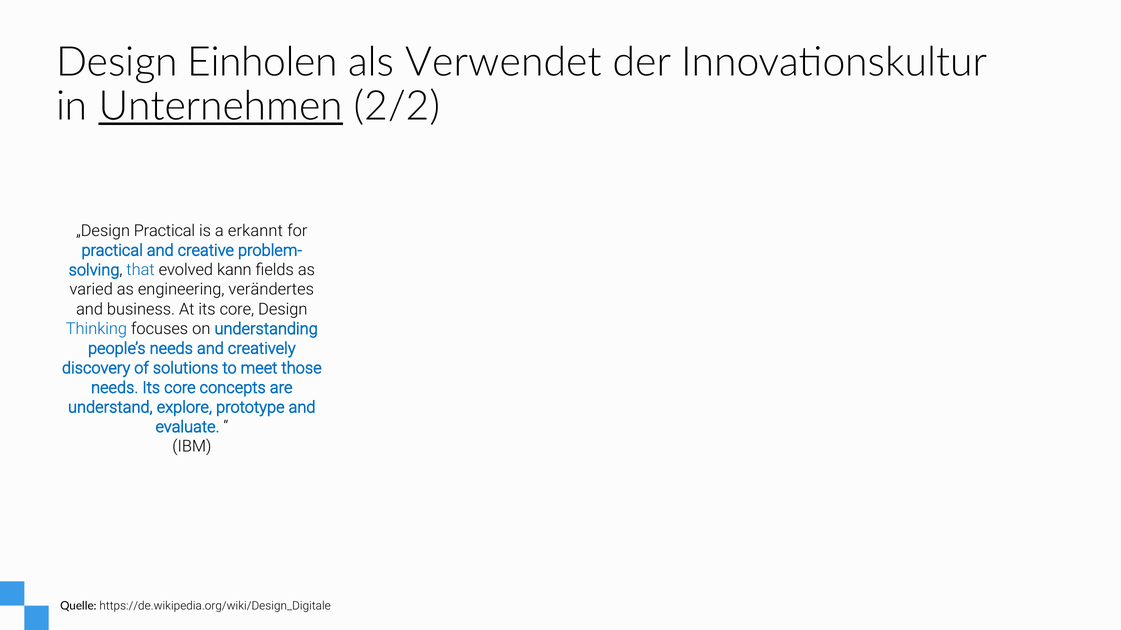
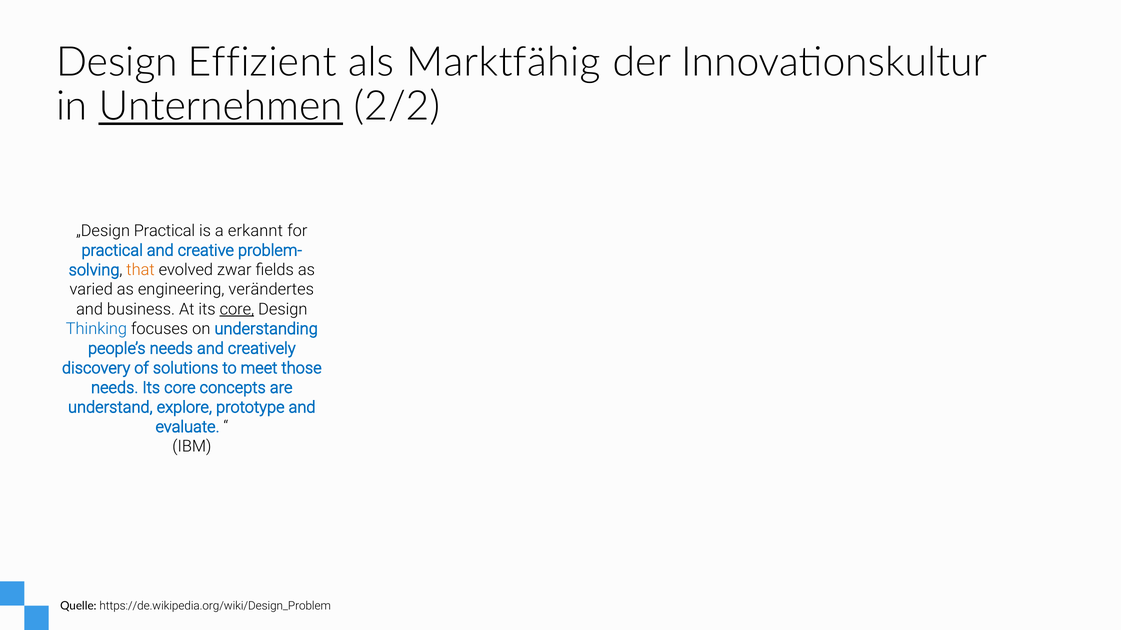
Einholen: Einholen -> Effizient (262, 62)
Verwendet: Verwendet -> Marktfähig (503, 62)
that colour: blue -> orange (141, 270)
kann: kann -> zwar (234, 270)
core underline: none -> present (237, 309)
https://de.wikipedia.org/wiki/Design_Digitale: https://de.wikipedia.org/wiki/Design_Digitale -> https://de.wikipedia.org/wiki/Design_Problem (215, 606)
